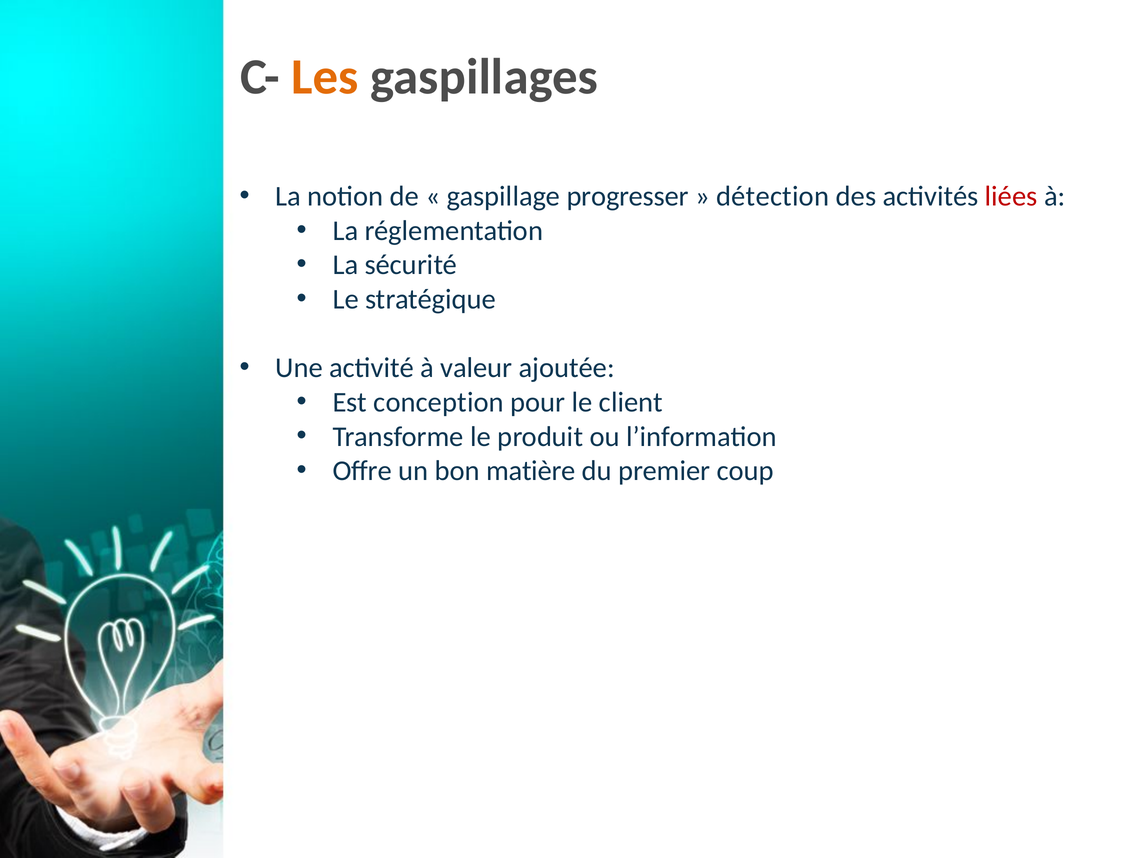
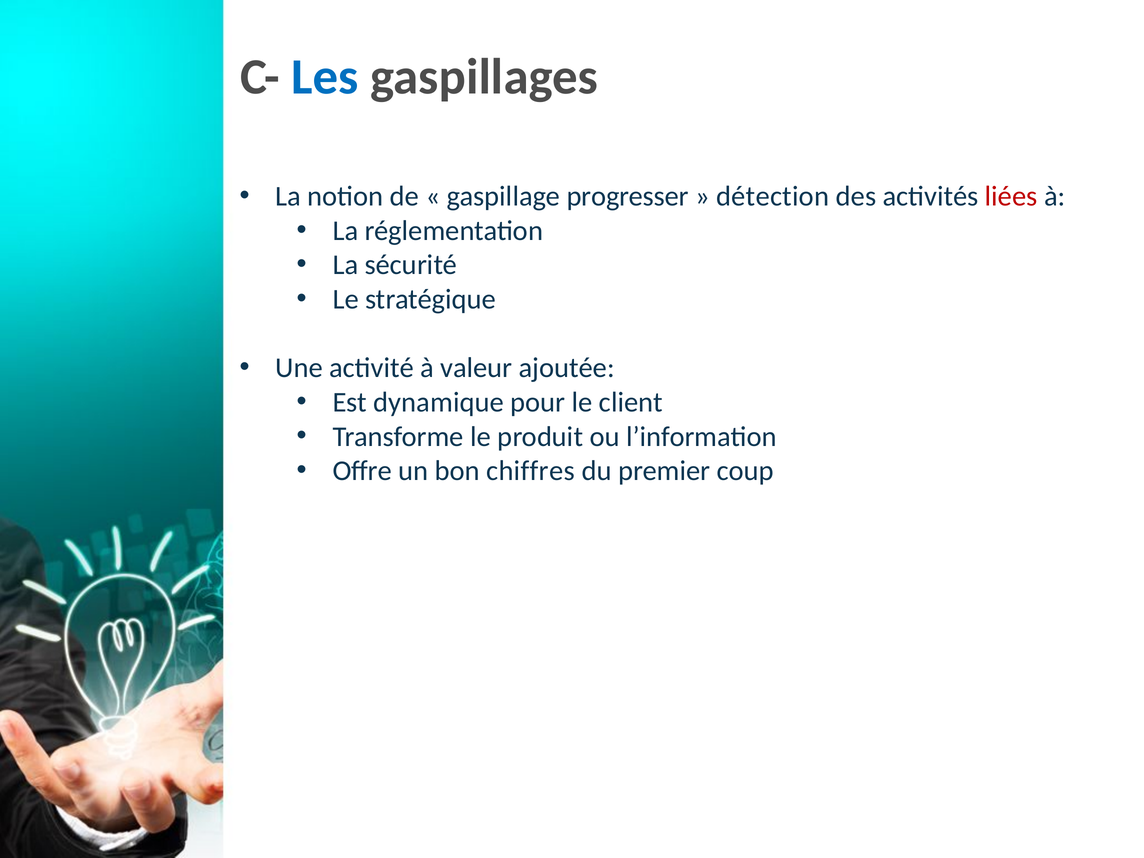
Les colour: orange -> blue (325, 77)
conception: conception -> dynamique (439, 402)
matière: matière -> chiffres (531, 471)
